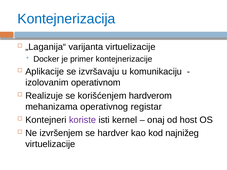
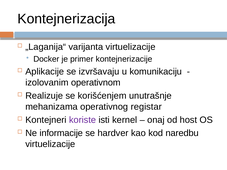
Kontejnerizacija colour: blue -> black (66, 19)
hardverom: hardverom -> unutrašnje (150, 96)
izvršenjem: izvršenjem -> informacije (61, 133)
najnižeg: najnižeg -> naredbu (182, 133)
